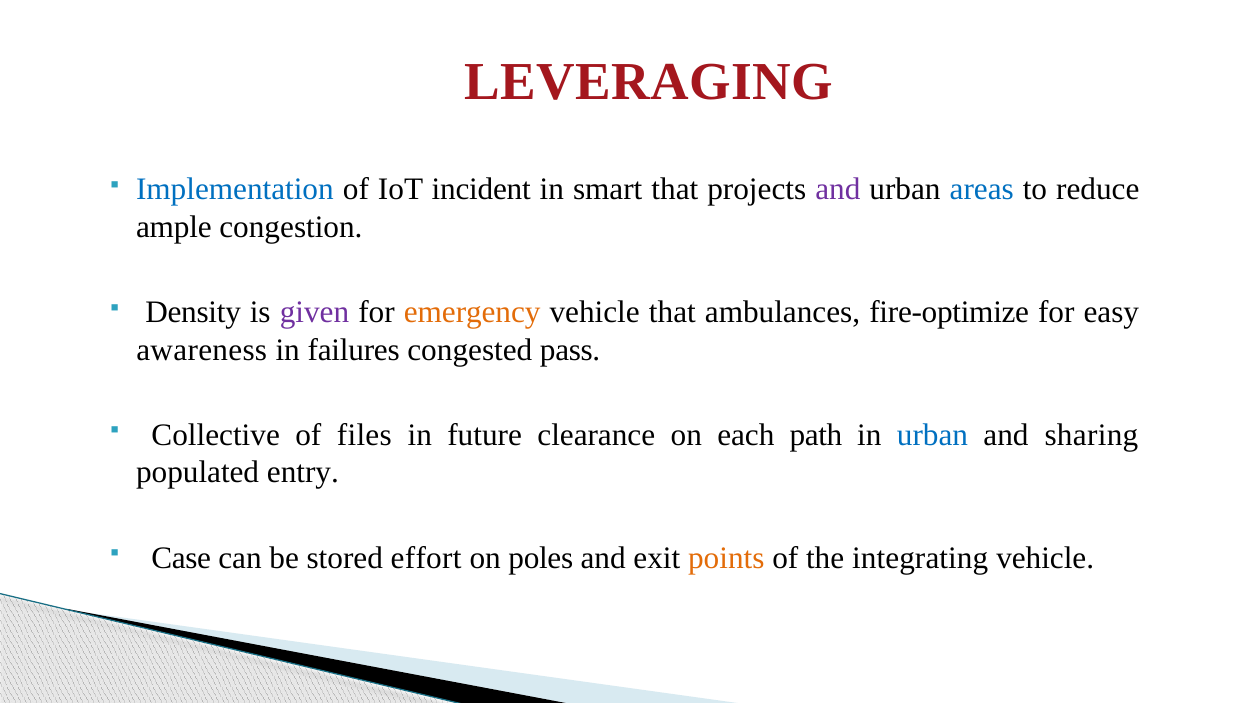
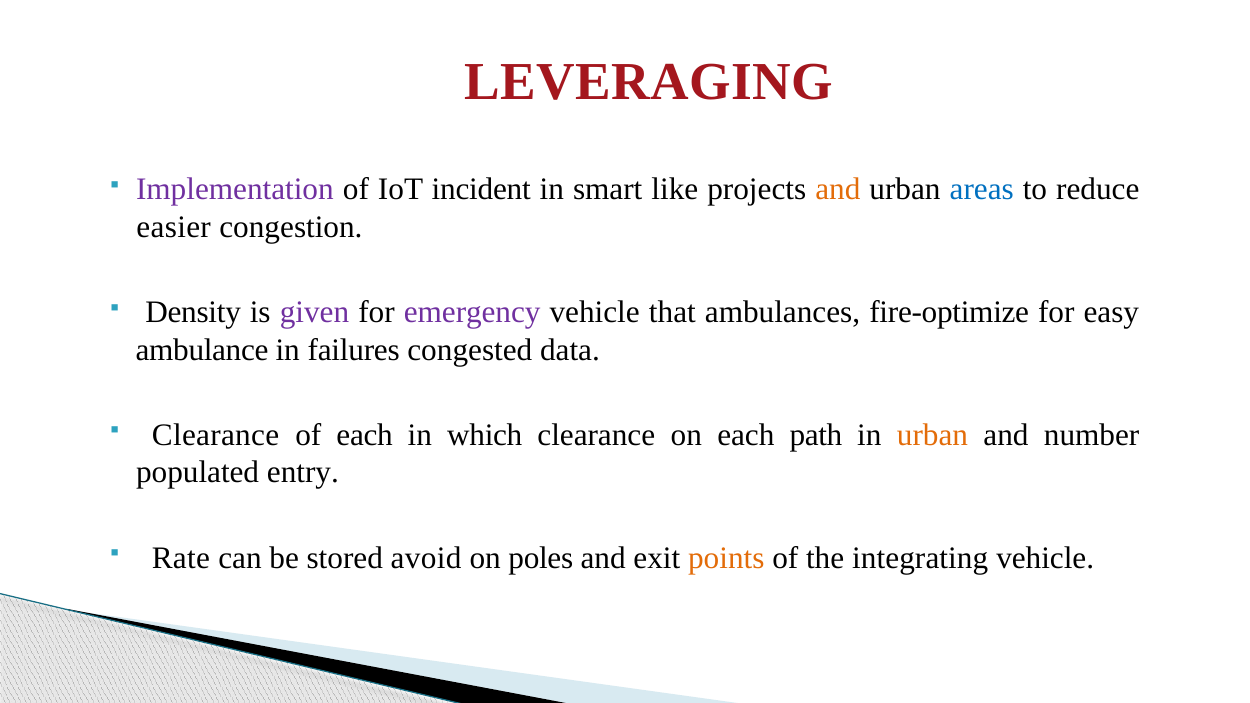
Implementation colour: blue -> purple (235, 189)
smart that: that -> like (675, 189)
and colour: purple -> orange (838, 189)
ample: ample -> easier (174, 227)
emergency colour: orange -> purple (472, 312)
awareness: awareness -> ambulance (202, 350)
pass: pass -> data (570, 350)
Collective: Collective -> Clearance (216, 435)
of files: files -> each (365, 435)
future: future -> which (485, 435)
urban colour: blue -> orange (932, 435)
sharing: sharing -> number (1092, 435)
Case: Case -> Rate (181, 558)
effort: effort -> avoid (426, 558)
